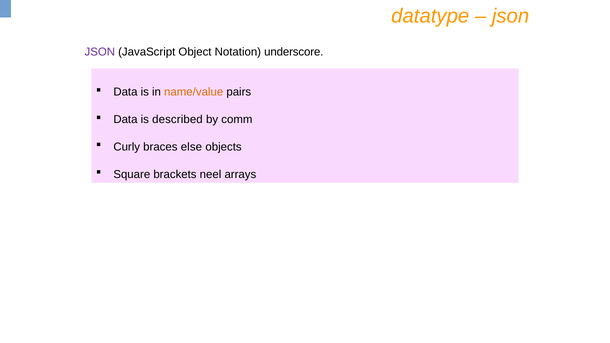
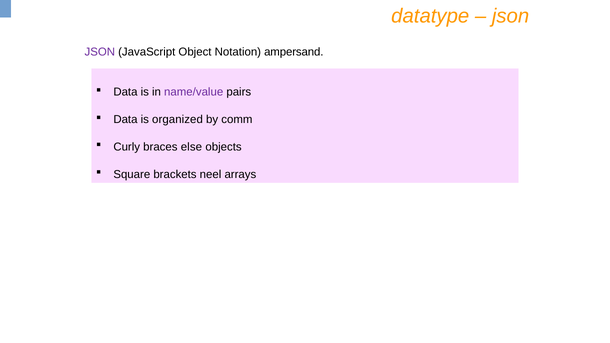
underscore: underscore -> ampersand (294, 52)
name/value colour: orange -> purple (194, 92)
described: described -> organized (177, 120)
